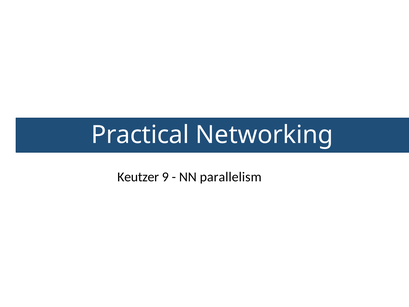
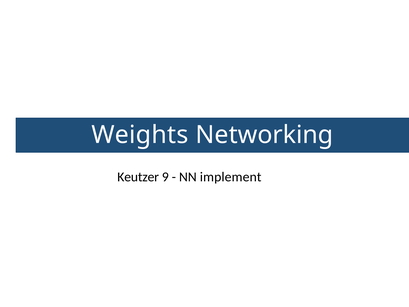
Practical: Practical -> Weights (140, 135)
parallelism: parallelism -> implement (231, 177)
